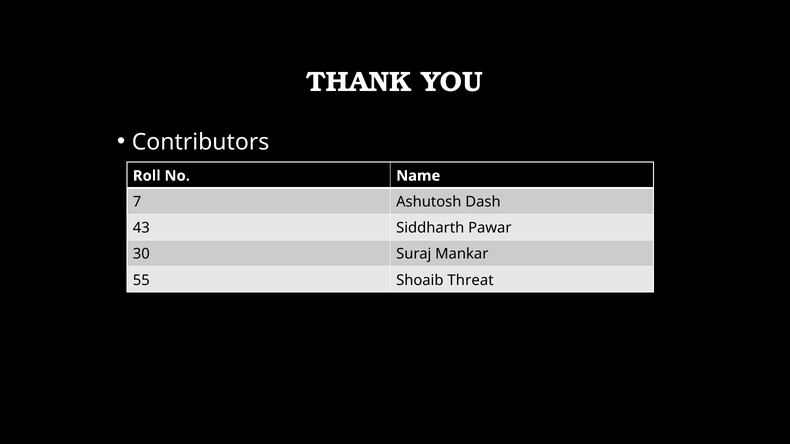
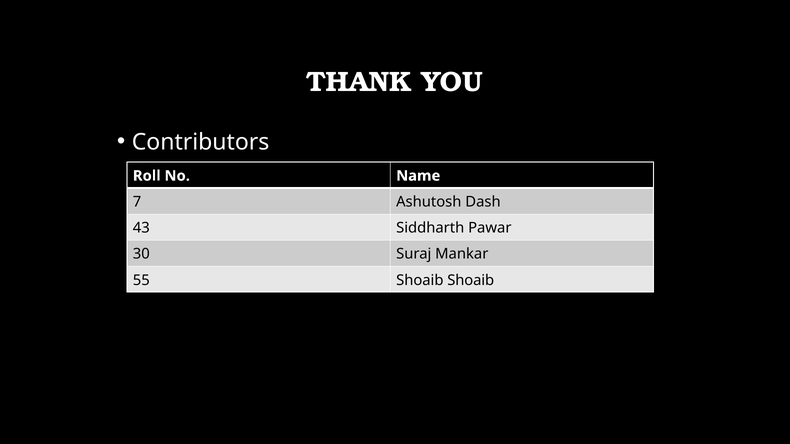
Shoaib Threat: Threat -> Shoaib (471, 280)
